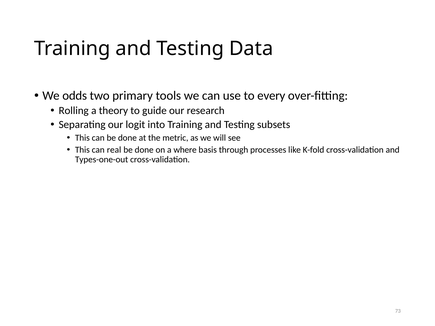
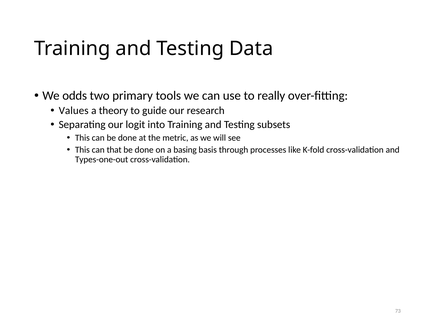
every: every -> really (271, 96)
Rolling: Rolling -> Values (74, 111)
real: real -> that (114, 150)
where: where -> basing (185, 150)
